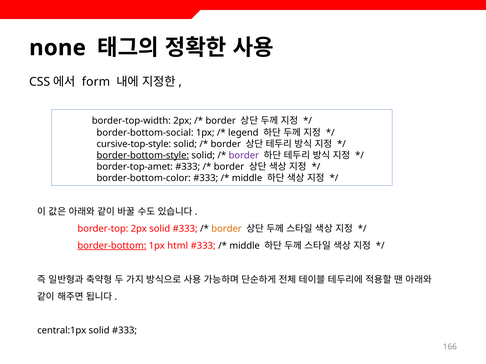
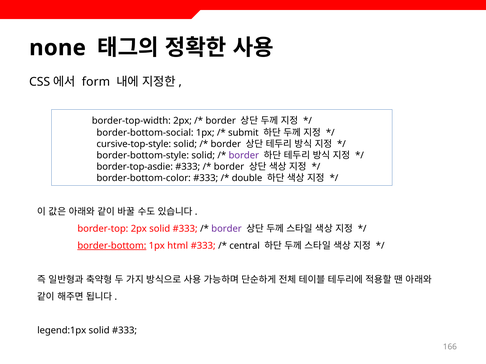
legend: legend -> submit (243, 133)
border-bottom-style underline: present -> none (143, 156)
border-top-amet: border-top-amet -> border-top-asdie (135, 167)
middle: middle -> double (247, 178)
border colour: orange -> purple (227, 229)
middle: middle -> central (245, 246)
central:1px: central:1px -> legend:1px (62, 331)
